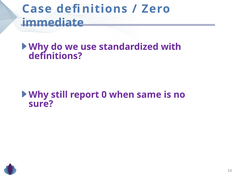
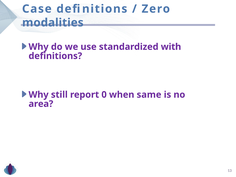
immediate: immediate -> modalities (53, 23)
sure: sure -> area (41, 104)
